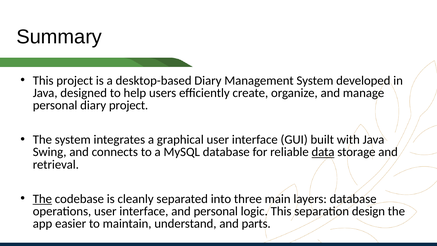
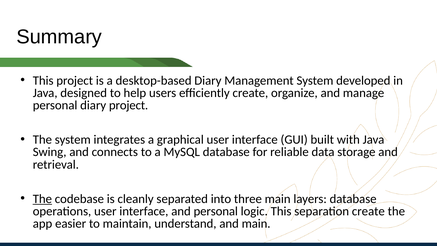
data underline: present -> none (323, 152)
separation design: design -> create (368, 211)
and parts: parts -> main (256, 223)
